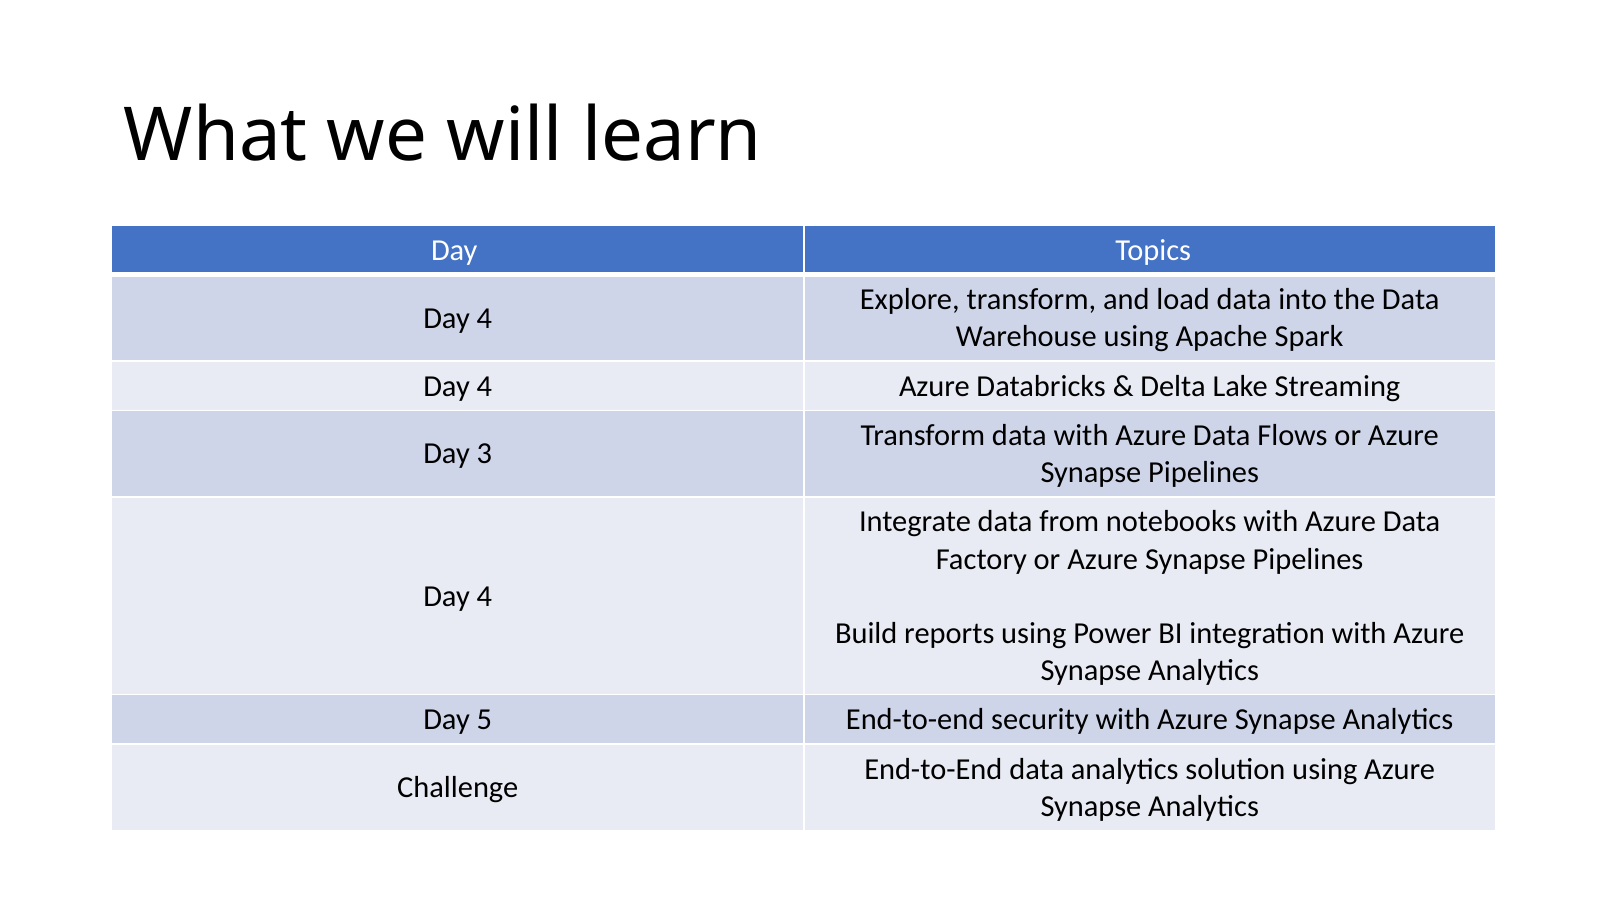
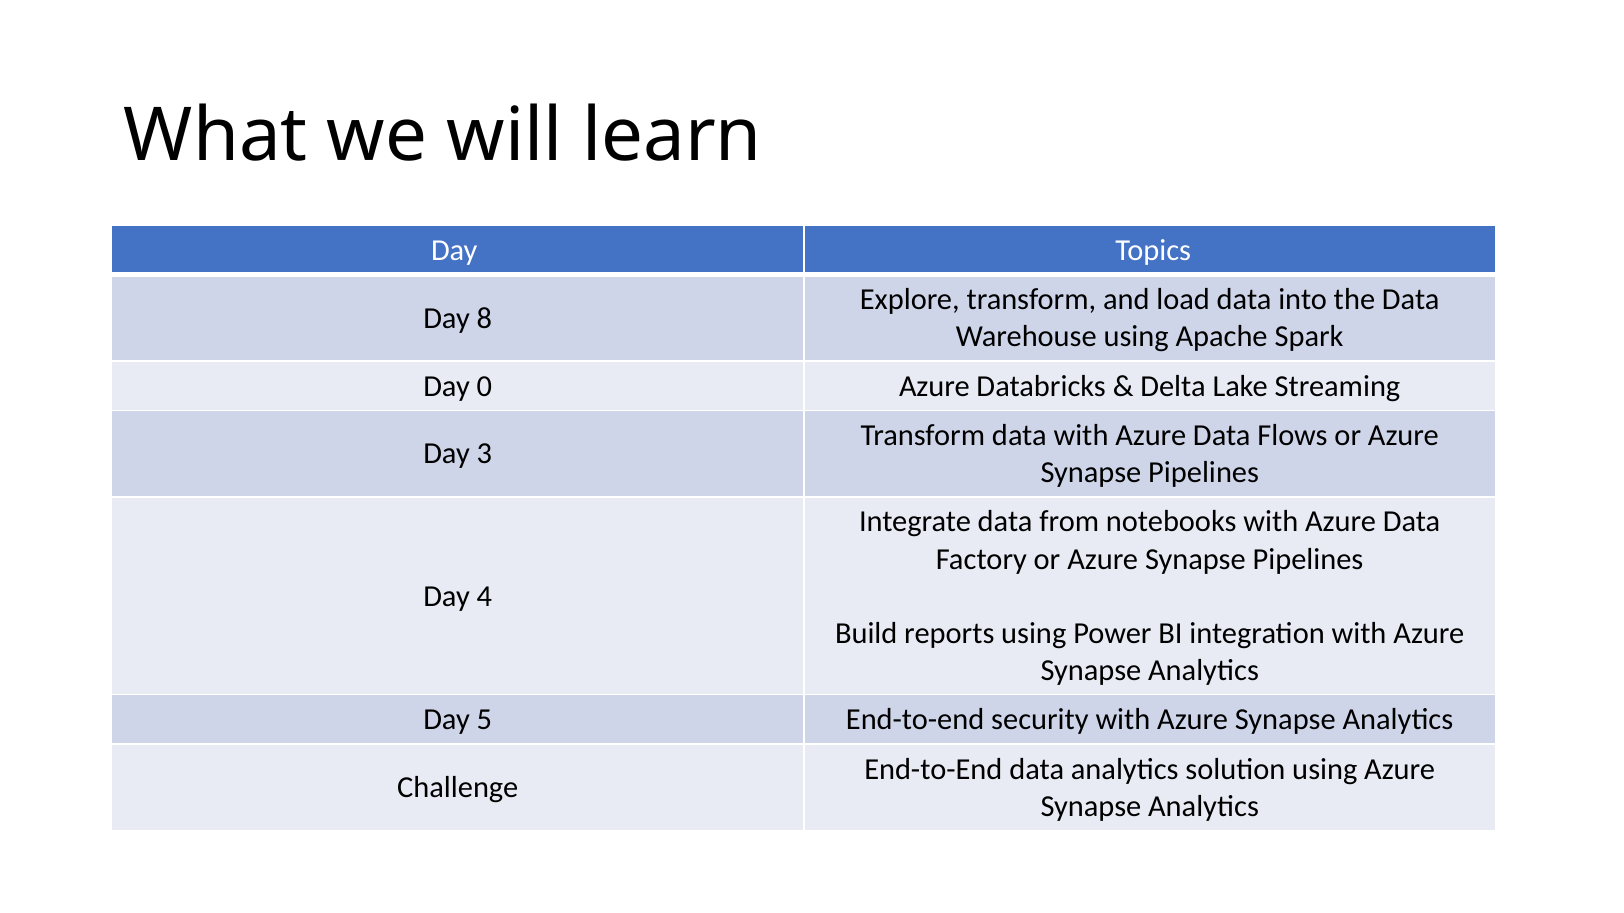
4: 4 -> 8 (484, 318)
4: 4 -> 0 (484, 386)
